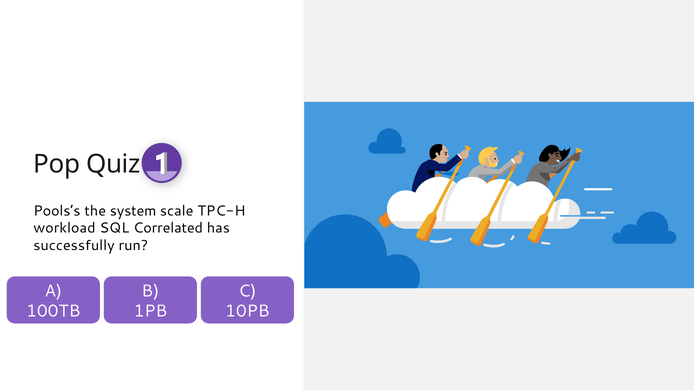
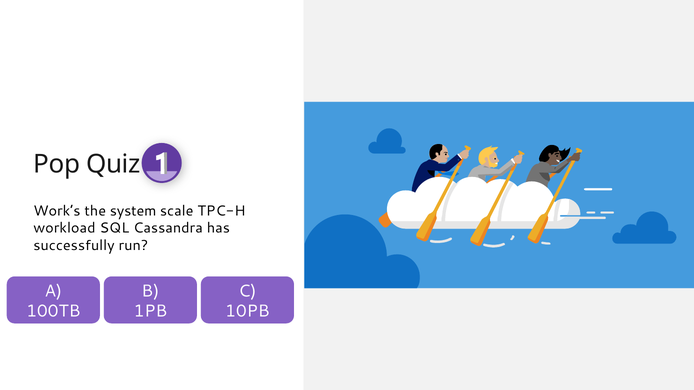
Pools’s: Pools’s -> Work’s (57, 211)
Correlated: Correlated -> Cassandra (168, 228)
